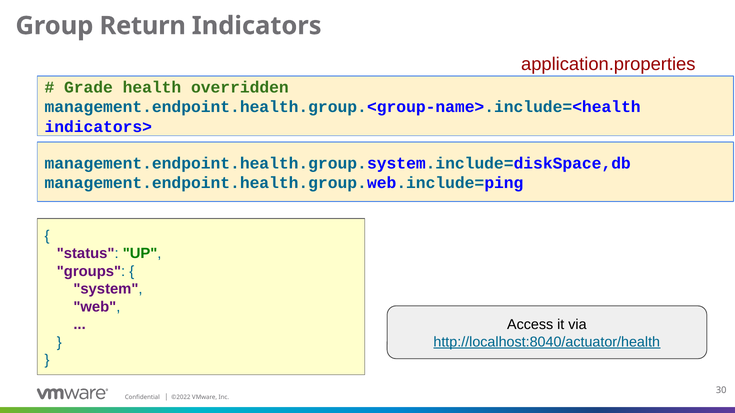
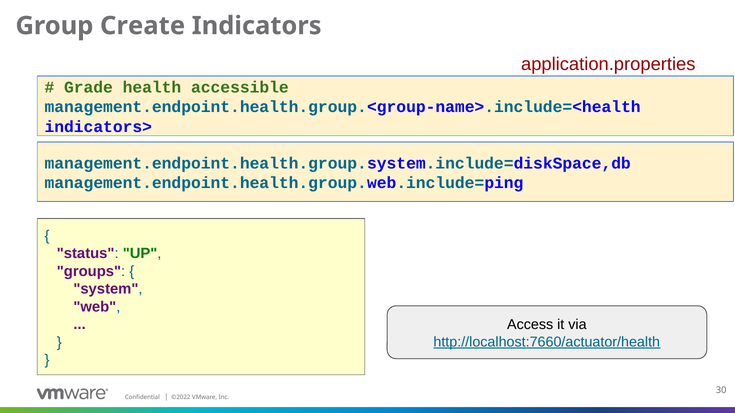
Return: Return -> Create (143, 26)
overridden: overridden -> accessible (240, 88)
http://localhost:8040/actuator/health: http://localhost:8040/actuator/health -> http://localhost:7660/actuator/health (547, 342)
